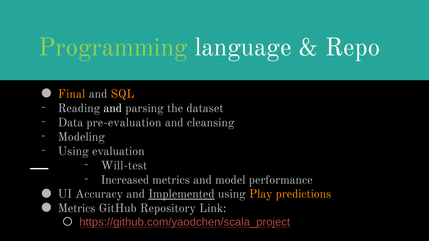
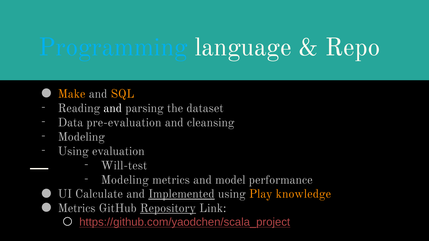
Programming colour: light green -> light blue (113, 47)
Final: Final -> Make (72, 94)
Increased: Increased -> Modeling (125, 180)
Accuracy: Accuracy -> Calculate (99, 194)
predictions: predictions -> knowledge (303, 194)
Repository underline: none -> present (168, 209)
